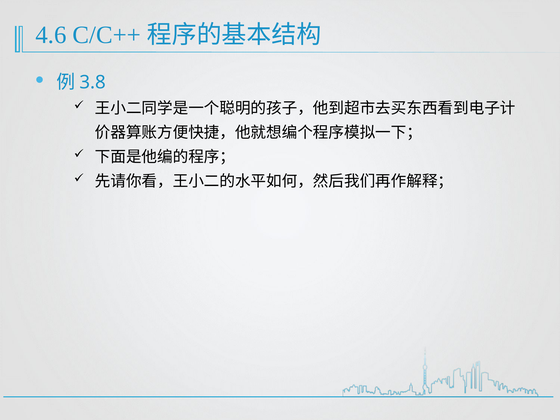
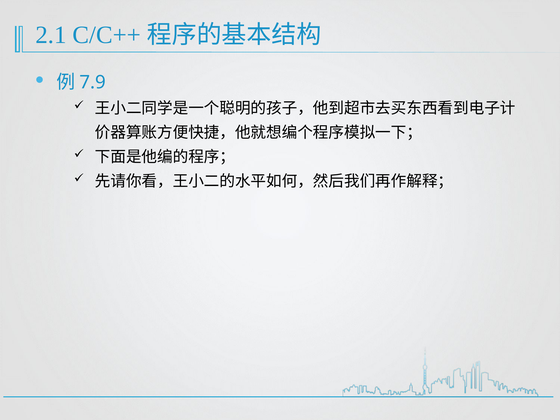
4.6: 4.6 -> 2.1 (51, 35)
3.8: 3.8 -> 7.9 (93, 82)
